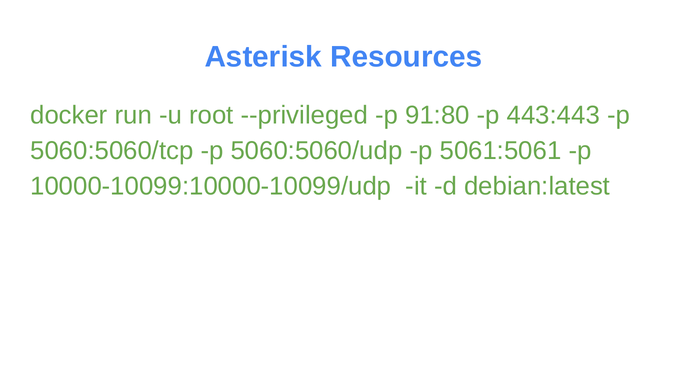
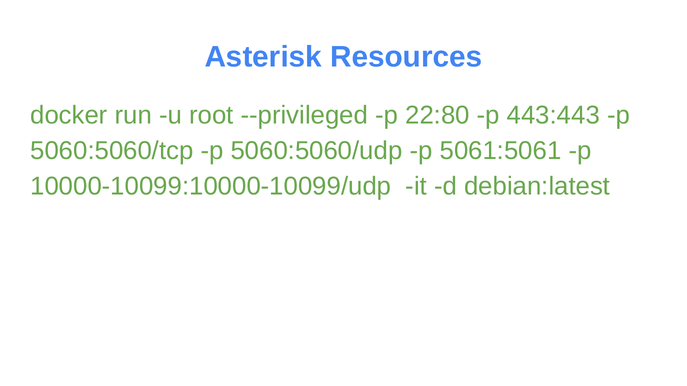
91:80: 91:80 -> 22:80 (437, 115)
